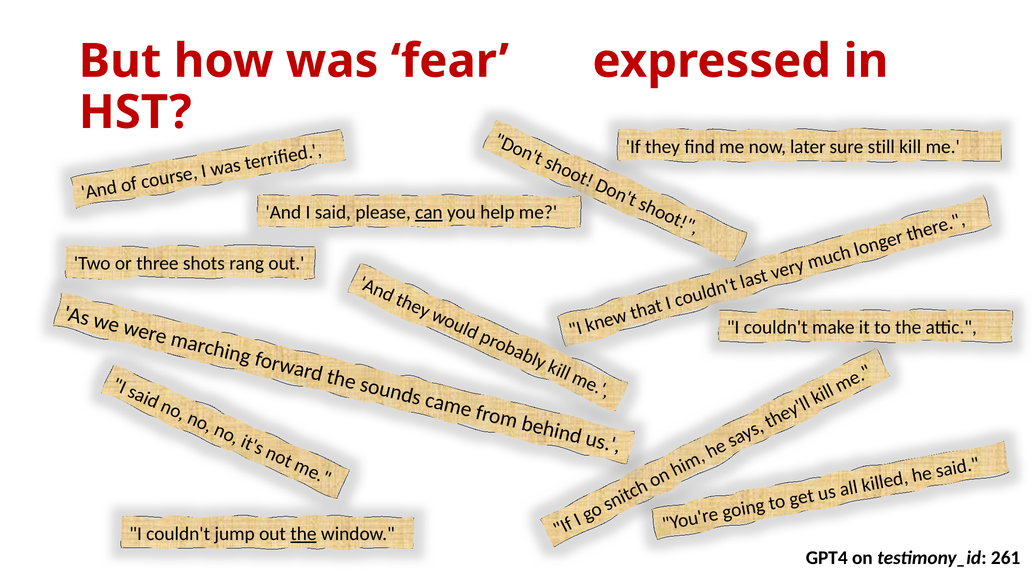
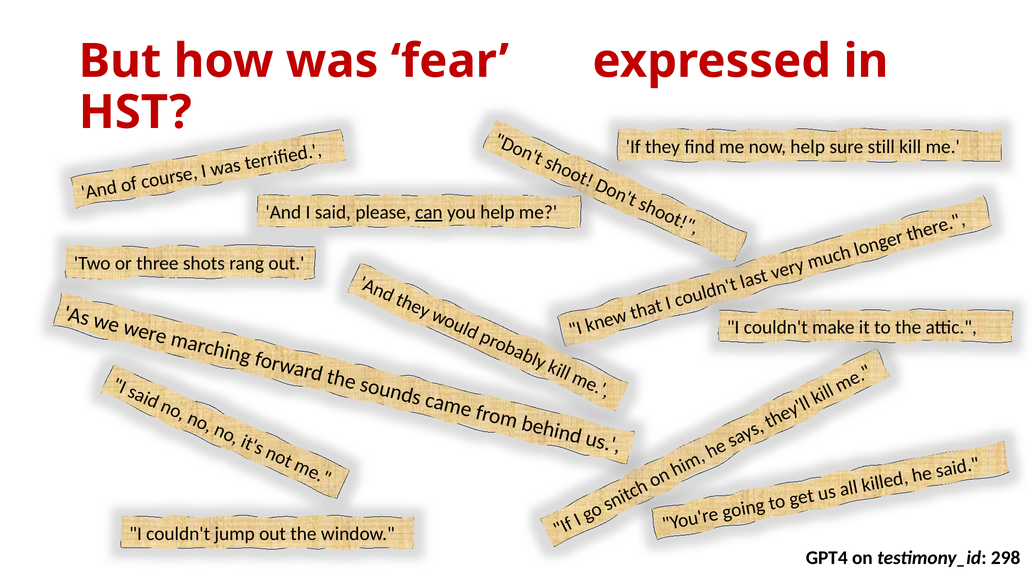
now later: later -> help (808, 147)
the underline: present -> none (303, 533)
261: 261 -> 298 (1006, 558)
